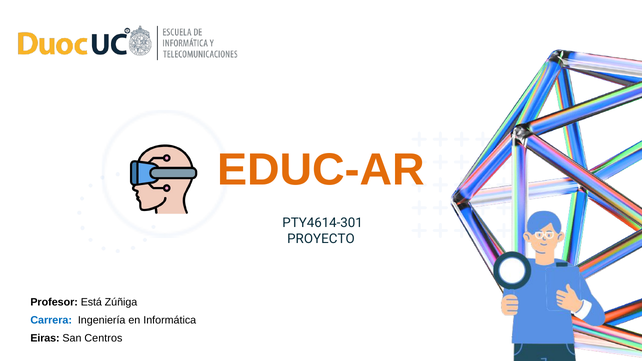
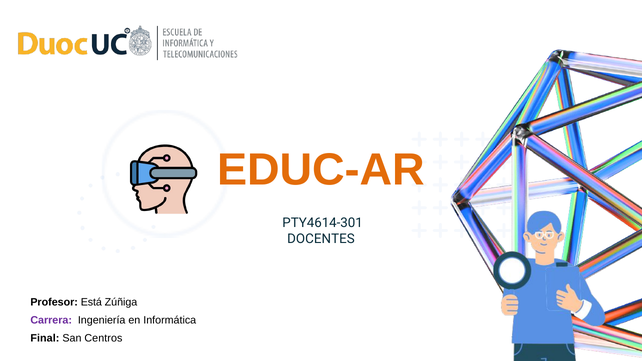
PROYECTO: PROYECTO -> DOCENTES (321, 239)
Carrera colour: blue -> purple (51, 320)
Eiras: Eiras -> Final (45, 338)
